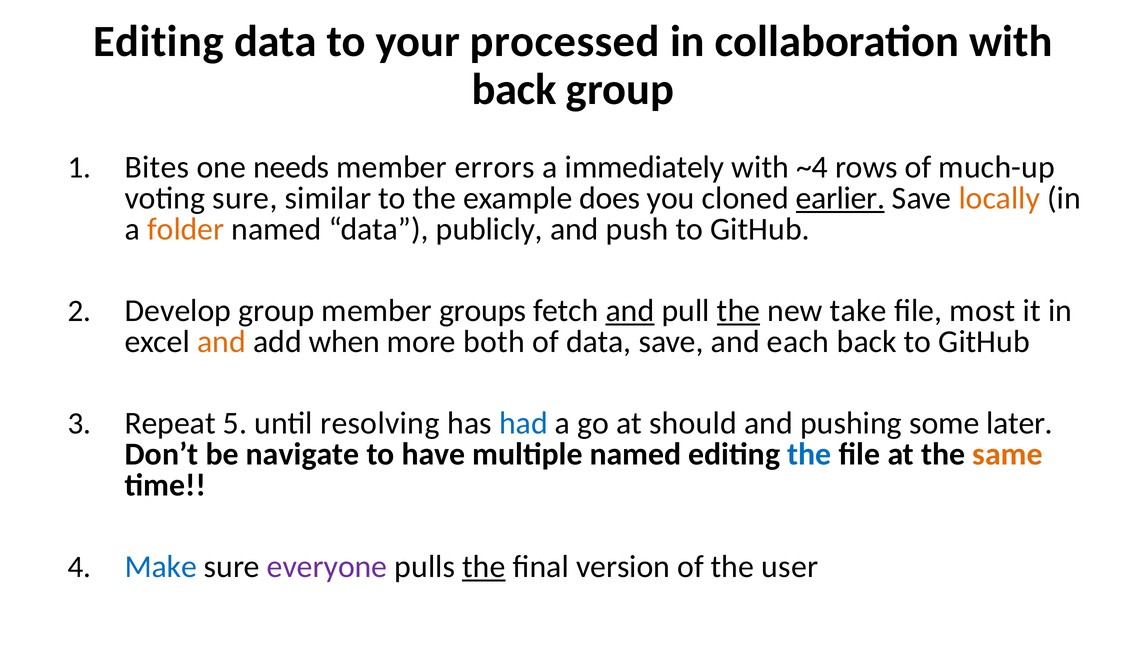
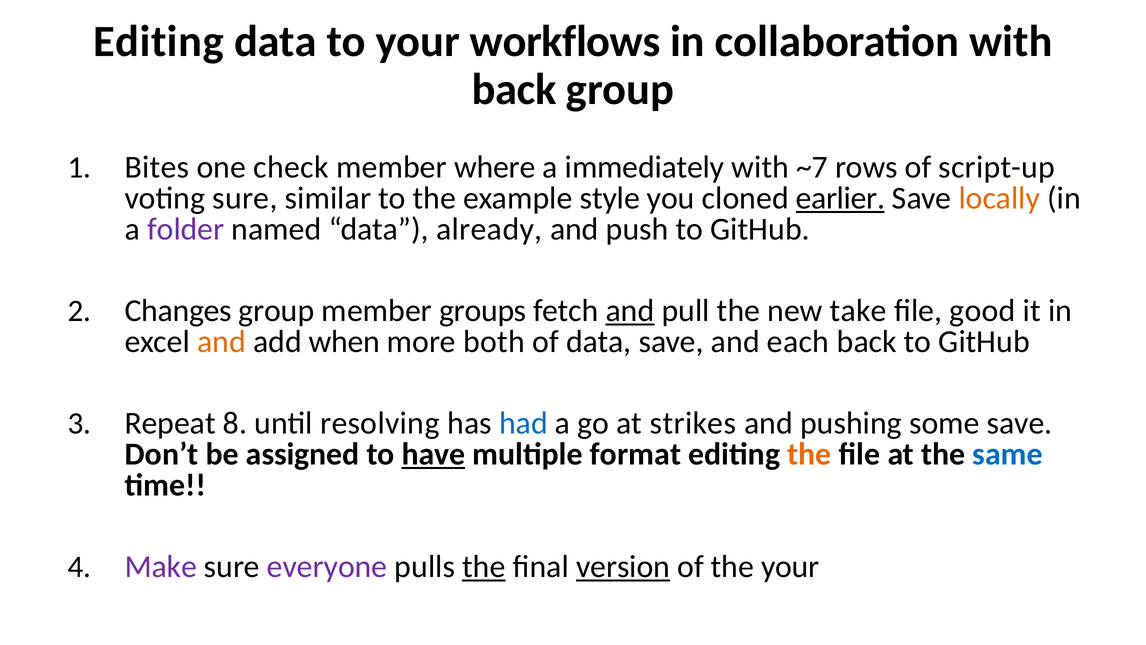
processed: processed -> workflows (565, 41)
needs: needs -> check (291, 167)
errors: errors -> where (495, 167)
~4: ~4 -> ~7 (812, 167)
much-up: much-up -> script-up (997, 167)
does: does -> style (610, 198)
folder colour: orange -> purple (186, 229)
publicly: publicly -> already (489, 229)
Develop: Develop -> Changes (178, 311)
the underline: present -> none (739, 311)
most: most -> good (982, 311)
5: 5 -> 8 (235, 423)
should: should -> strikes (693, 423)
some later: later -> save (1020, 423)
navigate: navigate -> assigned (303, 454)
have underline: none -> present (433, 454)
multiple named: named -> format (635, 454)
the colour: blue -> orange (809, 454)
same colour: orange -> blue (1008, 454)
Make colour: blue -> purple (161, 566)
version underline: none -> present (623, 566)
the user: user -> your (790, 566)
